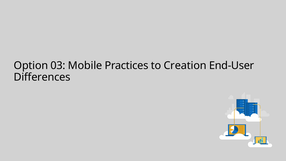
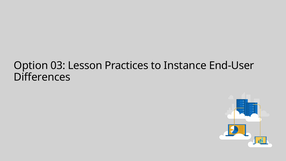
Mobile: Mobile -> Lesson (85, 65)
Creation: Creation -> Instance (185, 65)
